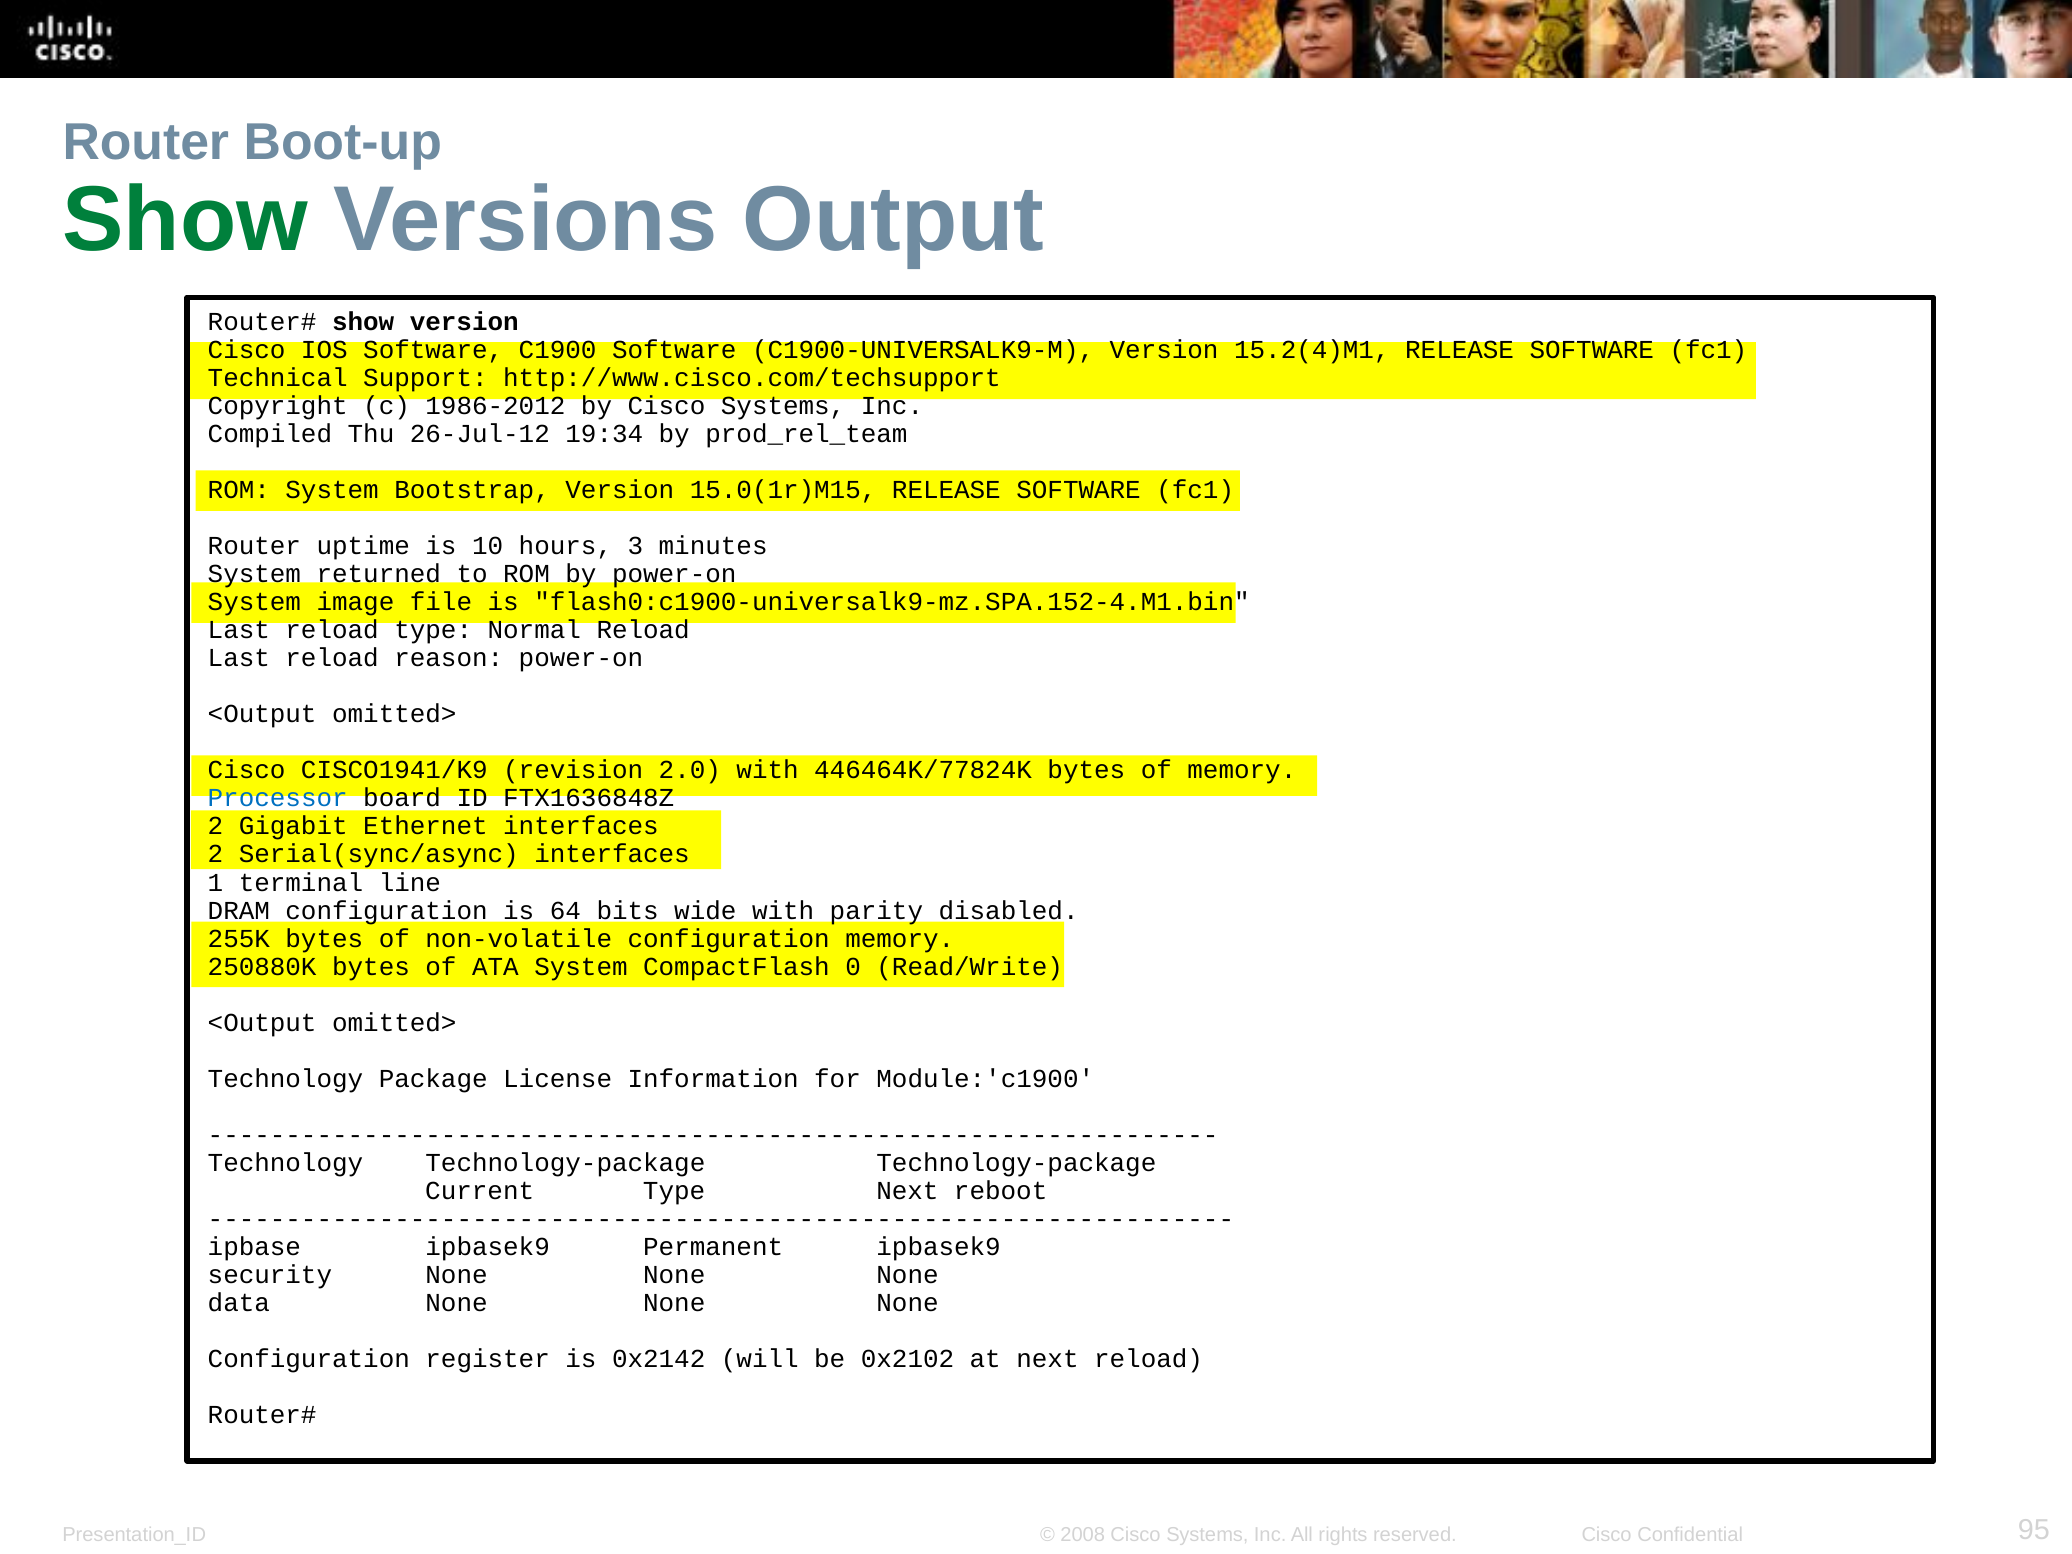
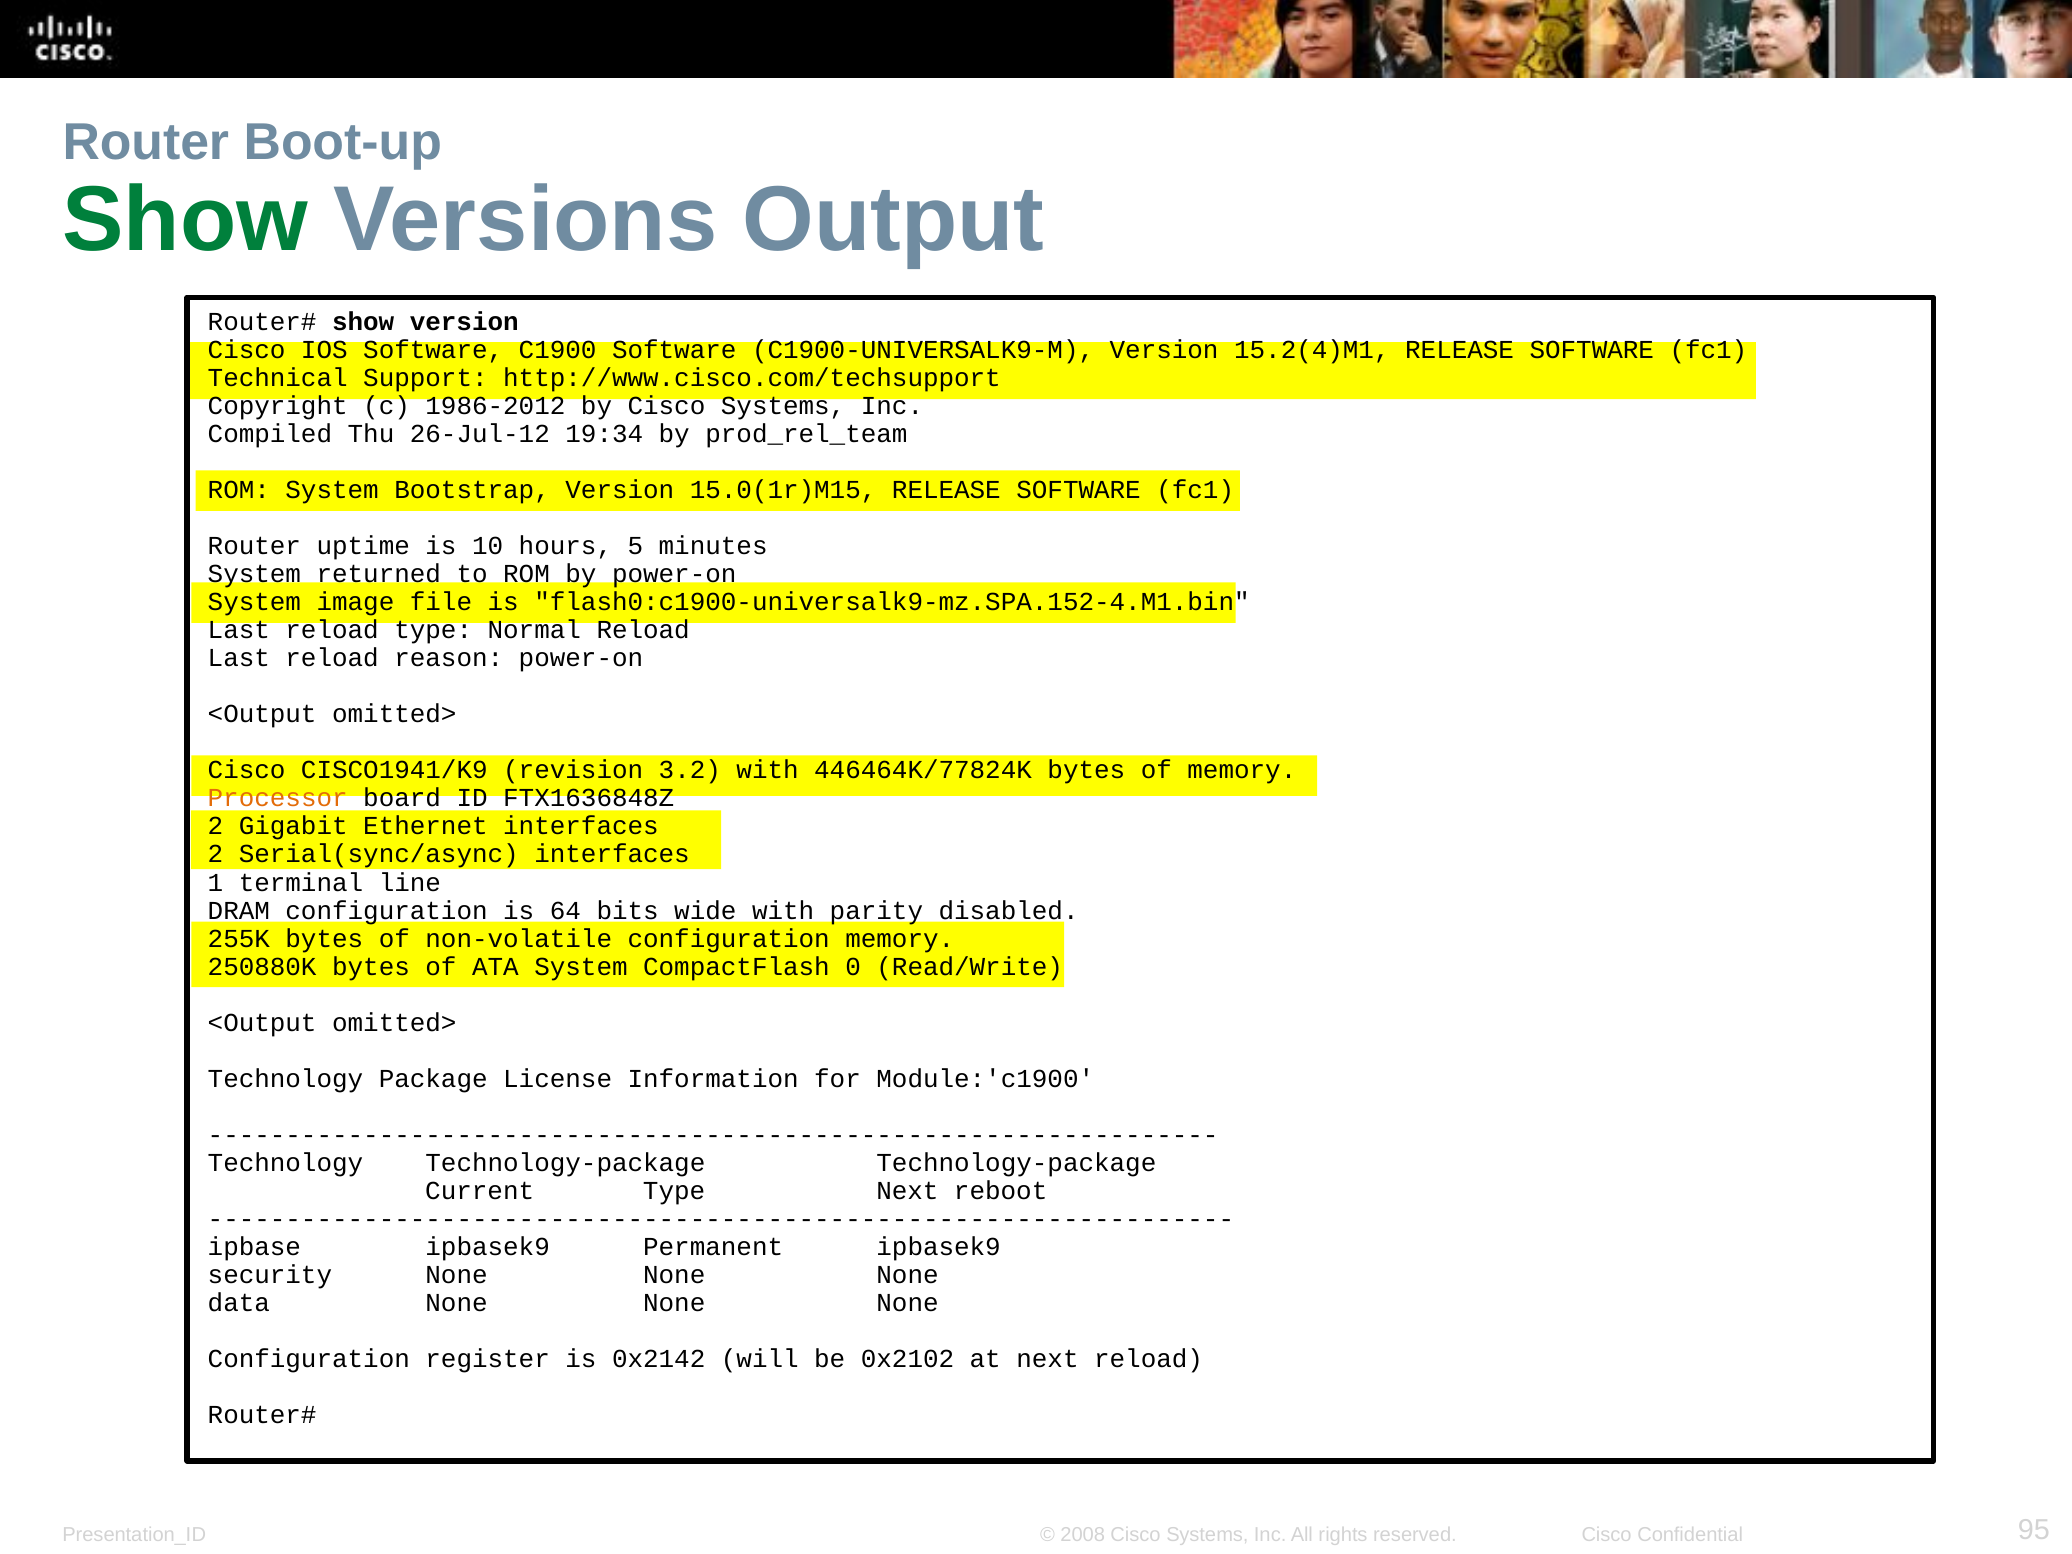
3: 3 -> 5 (635, 546)
2.0: 2.0 -> 3.2 (690, 770)
Processor colour: blue -> orange (278, 798)
